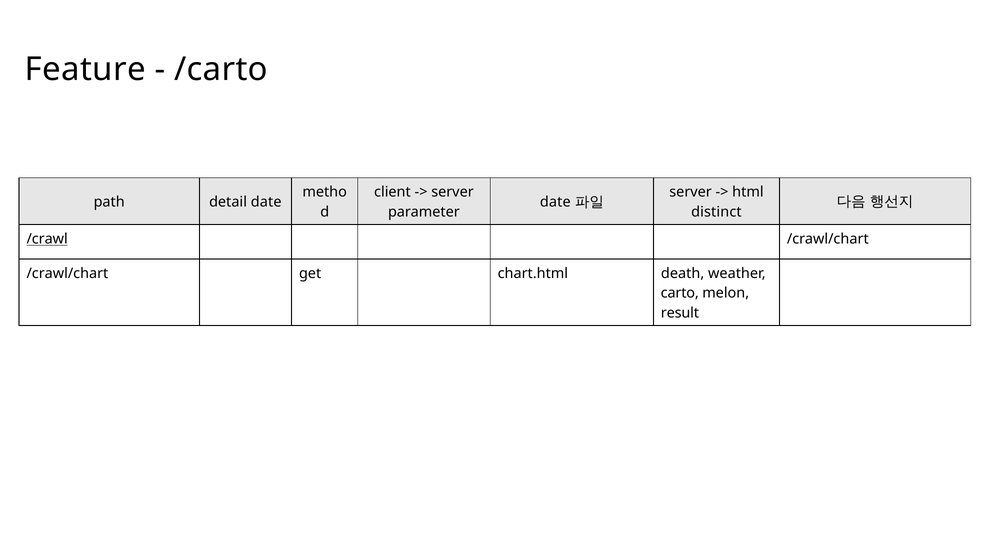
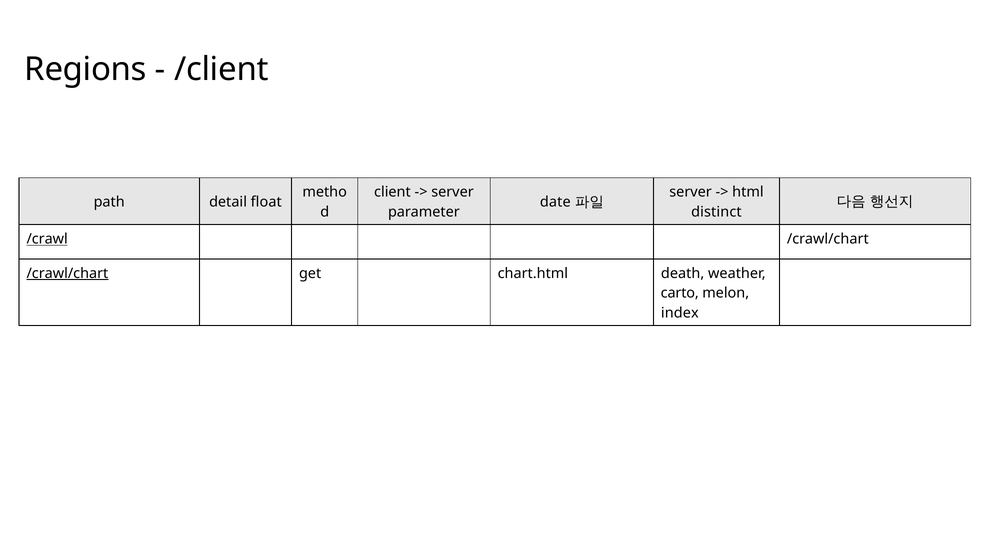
Feature: Feature -> Regions (86, 69)
/carto: /carto -> /client (221, 69)
detail date: date -> float (266, 202)
/crawl/chart underline: none -> present (67, 273)
result: result -> index (680, 313)
